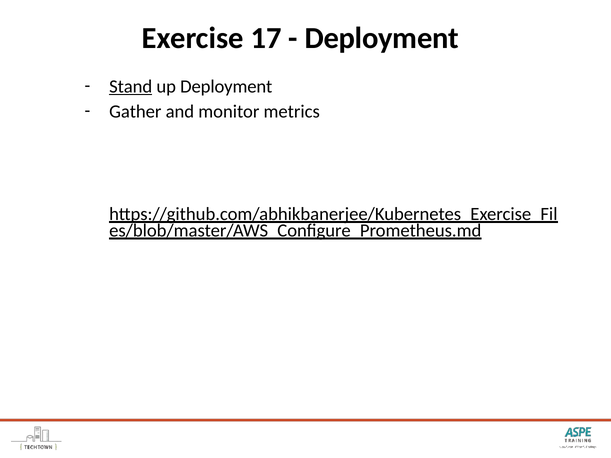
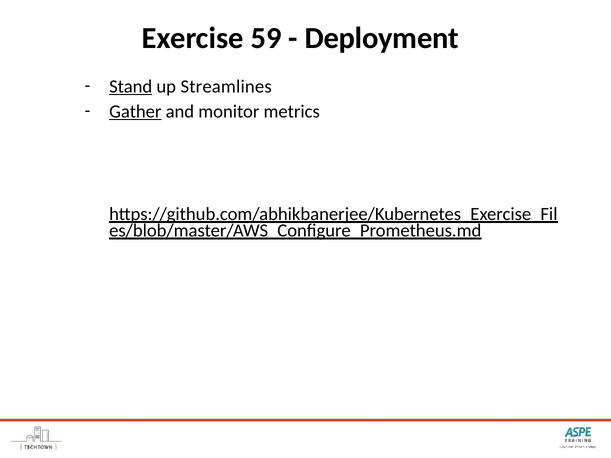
17: 17 -> 59 (266, 38)
up Deployment: Deployment -> Streamlines (226, 87)
Gather underline: none -> present (135, 112)
